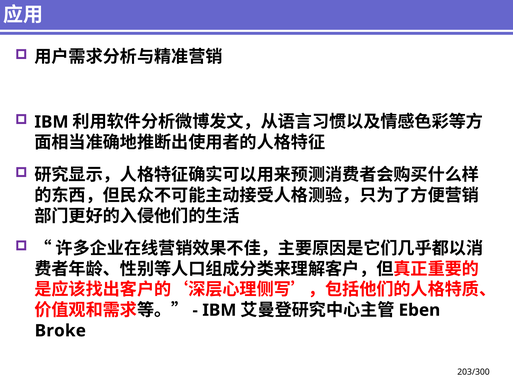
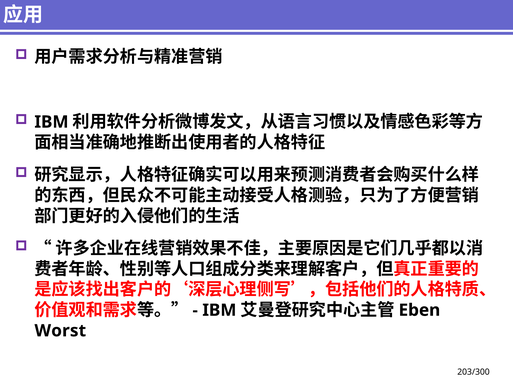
Broke: Broke -> Worst (60, 330)
